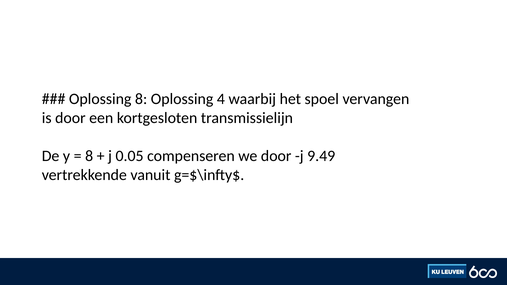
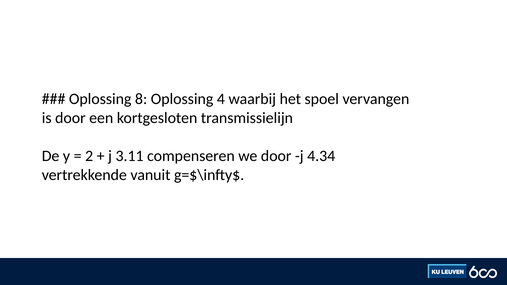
8: 8 -> 2 (89, 156)
0.05: 0.05 -> 3.11 (130, 156)
9.49: 9.49 -> 4.34 (321, 156)
